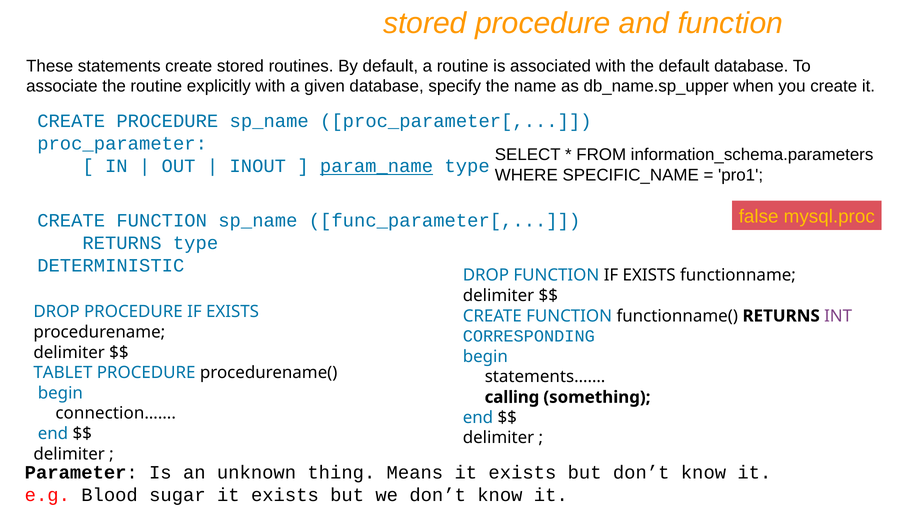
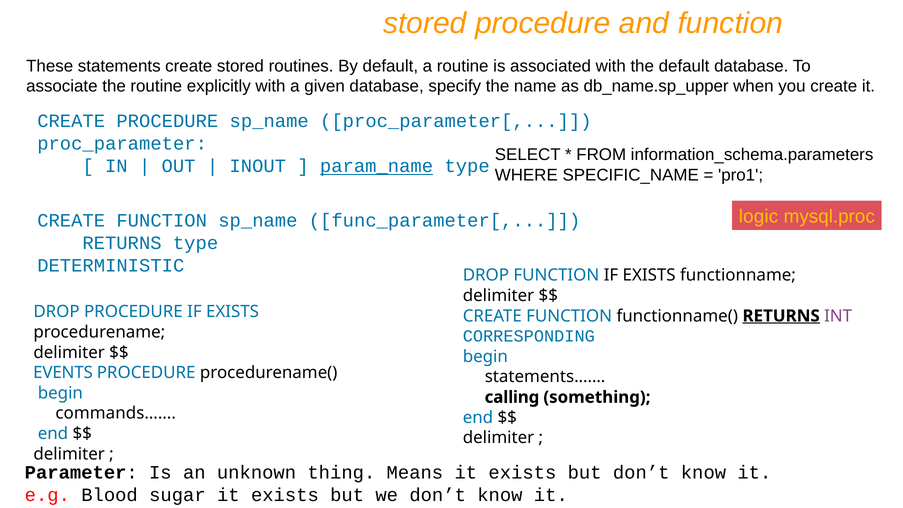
false: false -> logic (759, 217)
RETURNS underline: none -> present (781, 316)
TABLET: TABLET -> EVENTS (63, 373)
connection……: connection…… -> commands…… (116, 413)
